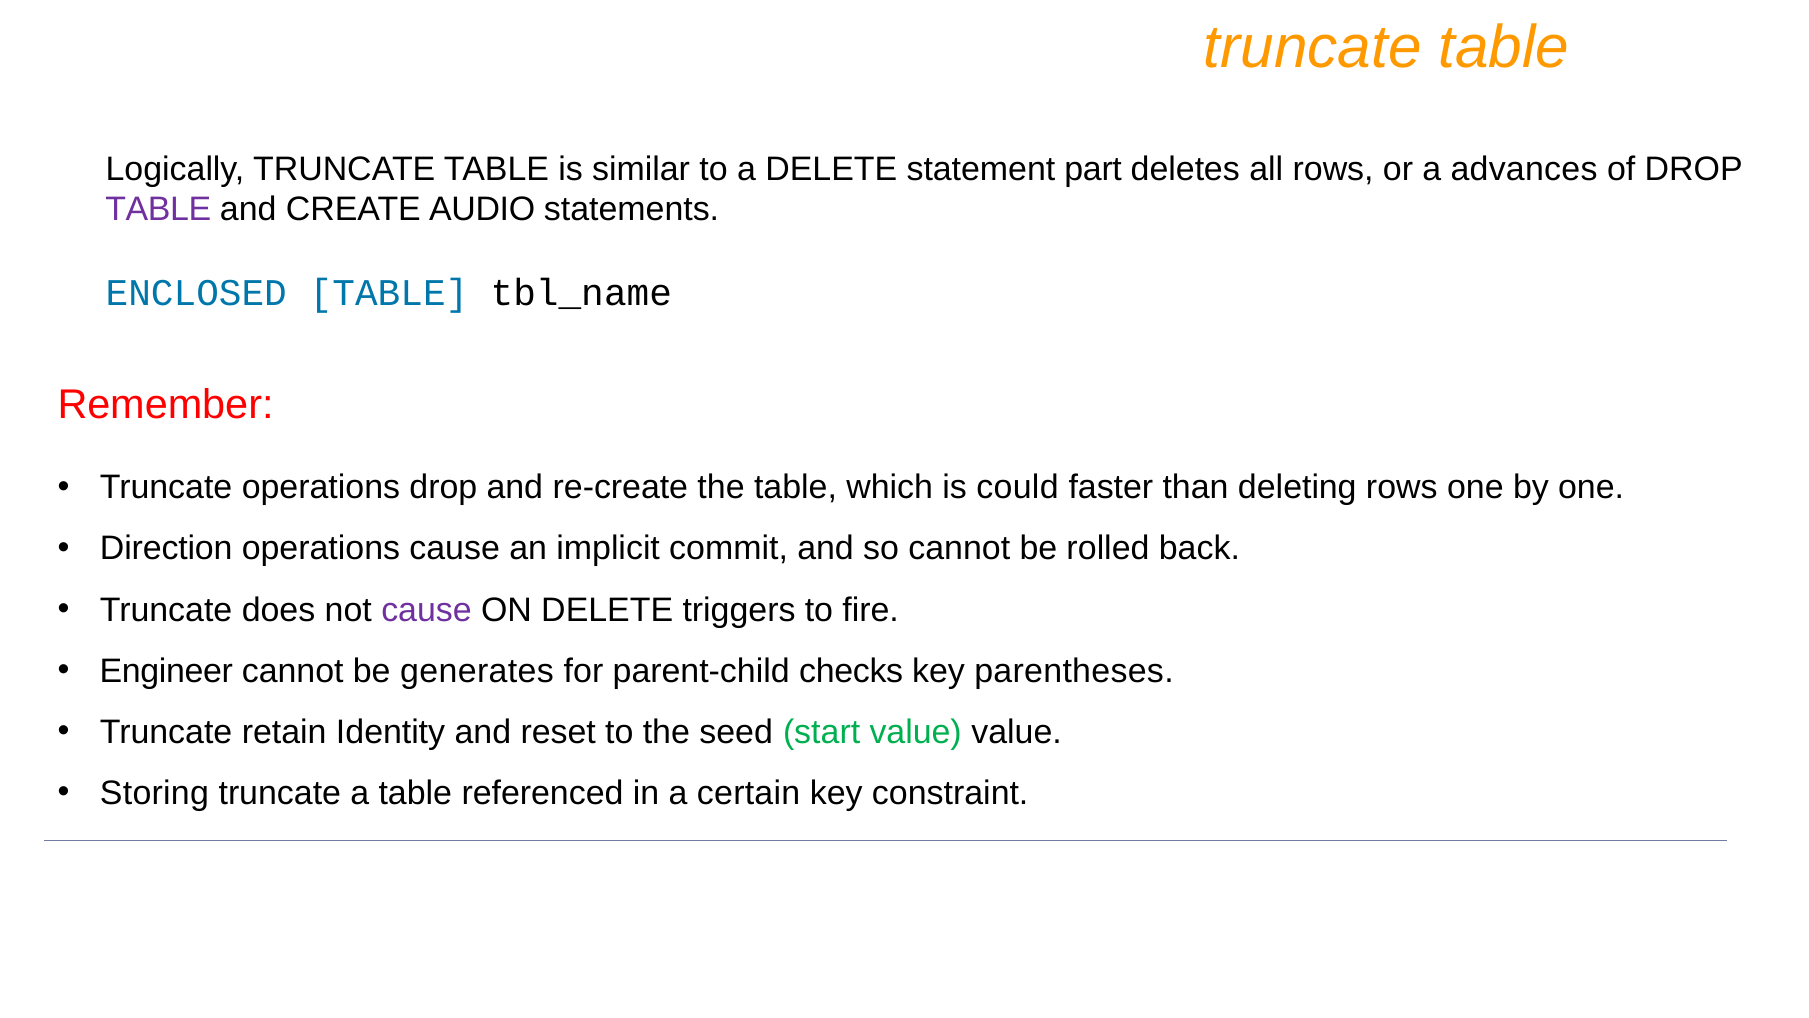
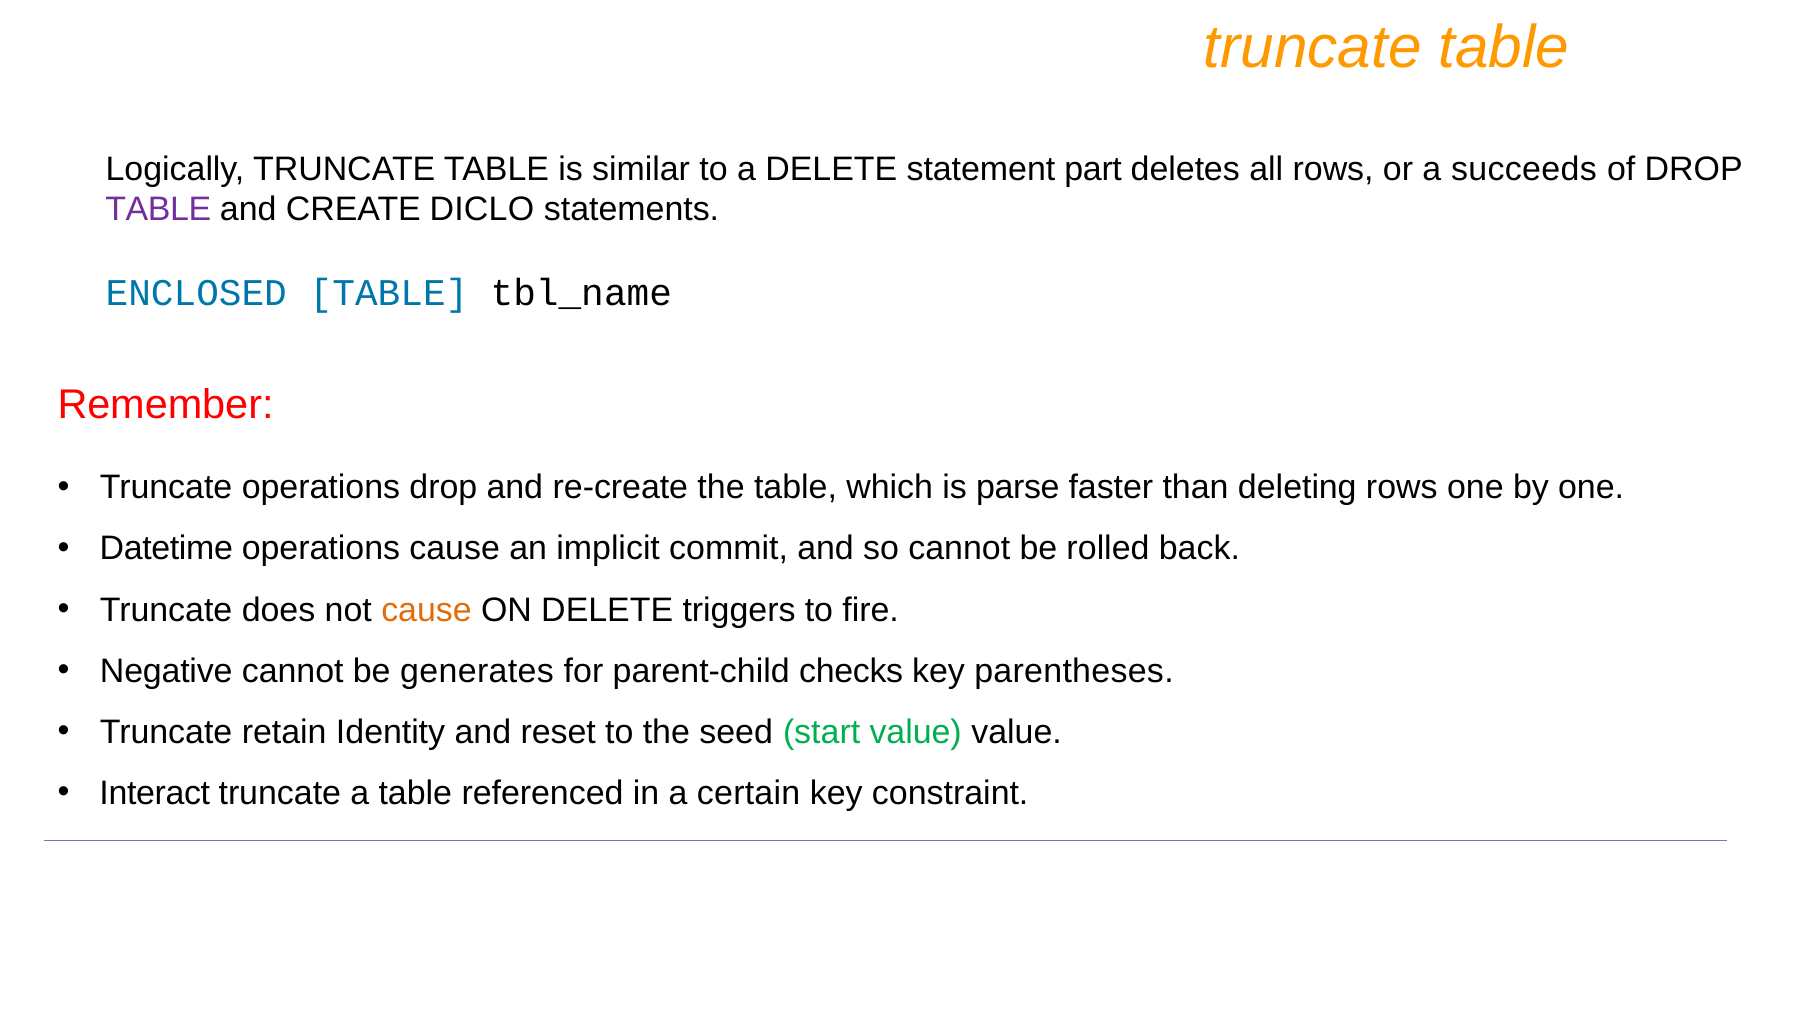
advances: advances -> succeeds (1524, 169)
AUDIO: AUDIO -> DICLO (482, 210)
could: could -> parse (1018, 487)
Direction: Direction -> Datetime (166, 548)
cause colour: purple -> orange (427, 610)
Engineer: Engineer -> Negative (166, 671)
Storing: Storing -> Interact (155, 793)
